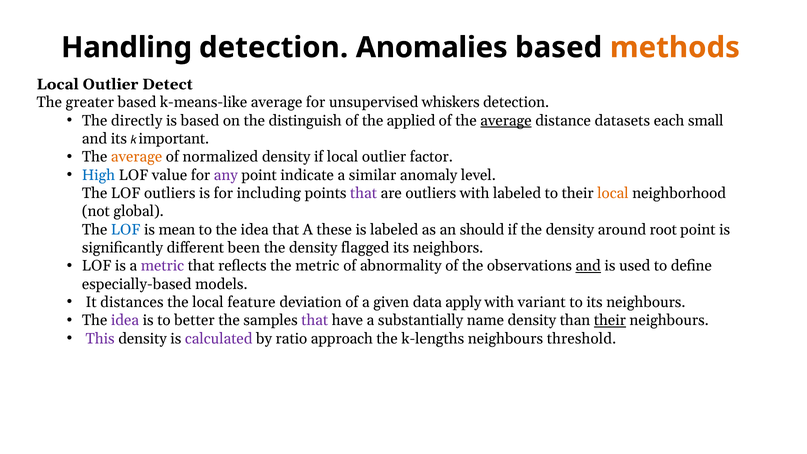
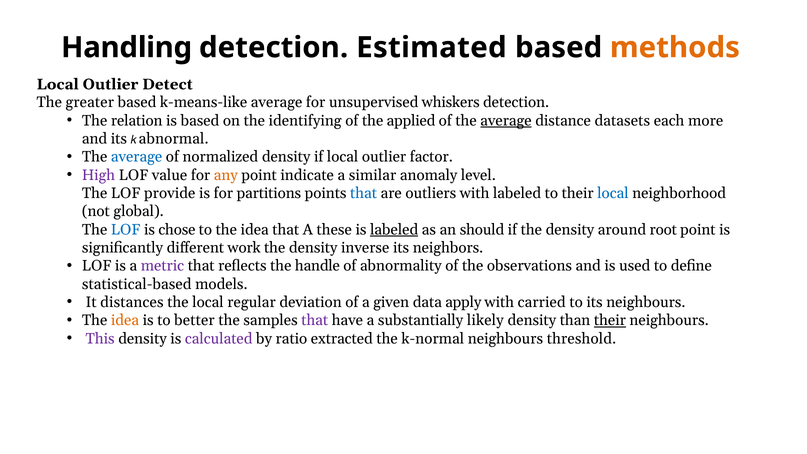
Anomalies: Anomalies -> Estimated (431, 48)
directly: directly -> relation (137, 121)
distinguish: distinguish -> identifying (305, 121)
small: small -> more (706, 121)
important: important -> abnormal (174, 139)
average colour: orange -> blue (137, 157)
High colour: blue -> purple (99, 175)
any colour: purple -> orange (226, 175)
LOF outliers: outliers -> provide (170, 193)
including: including -> partitions (269, 193)
that colour: purple -> blue (364, 193)
local colour: orange -> blue (613, 193)
mean: mean -> chose (177, 230)
labeled underline: none -> present (394, 230)
been: been -> work (244, 248)
flagged: flagged -> inverse (365, 248)
the metric: metric -> handle (317, 266)
and underline: present -> none (588, 266)
especially-based: especially-based -> statistical-based (137, 284)
feature: feature -> regular (252, 302)
variant: variant -> carried (542, 302)
idea colour: purple -> orange (125, 320)
name: name -> likely (485, 320)
approach: approach -> extracted (342, 338)
k-lengths: k-lengths -> k-normal (433, 338)
